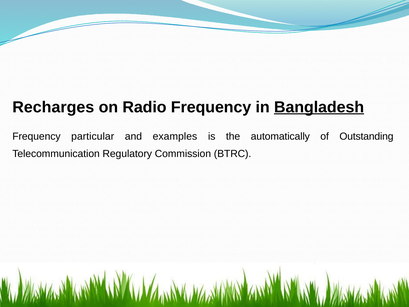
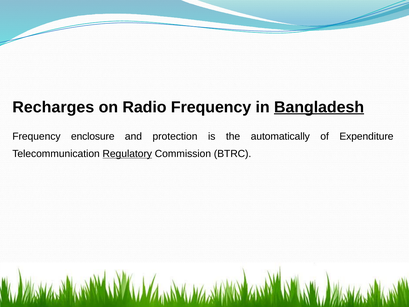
particular: particular -> enclosure (93, 136)
examples: examples -> protection (175, 136)
Outstanding: Outstanding -> Expenditure (366, 136)
Regulatory underline: none -> present (127, 154)
